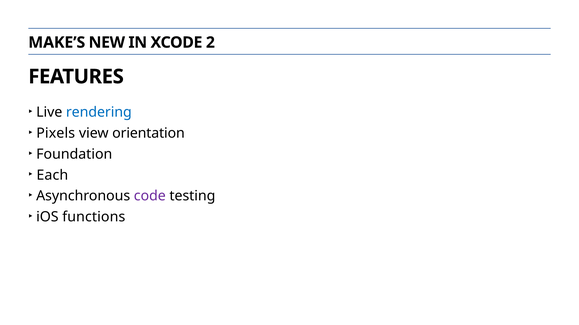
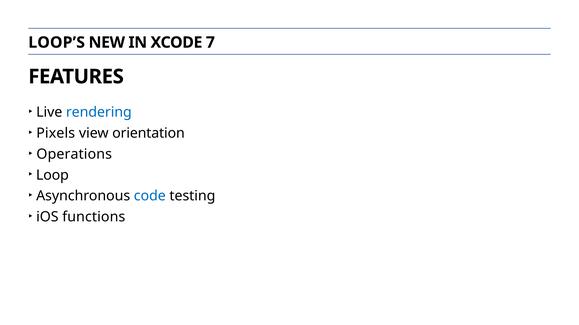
MAKE’S: MAKE’S -> LOOP’S (57, 42)
2: 2 -> 7 (210, 42)
Foundation: Foundation -> Operations (74, 154)
Each: Each -> Loop (52, 175)
code colour: purple -> blue (150, 196)
